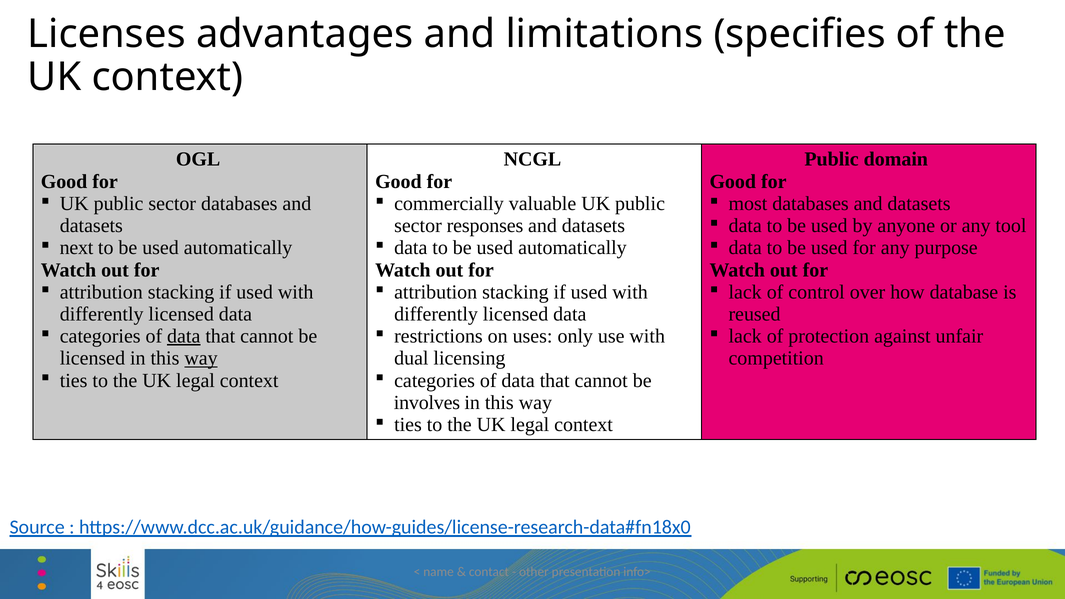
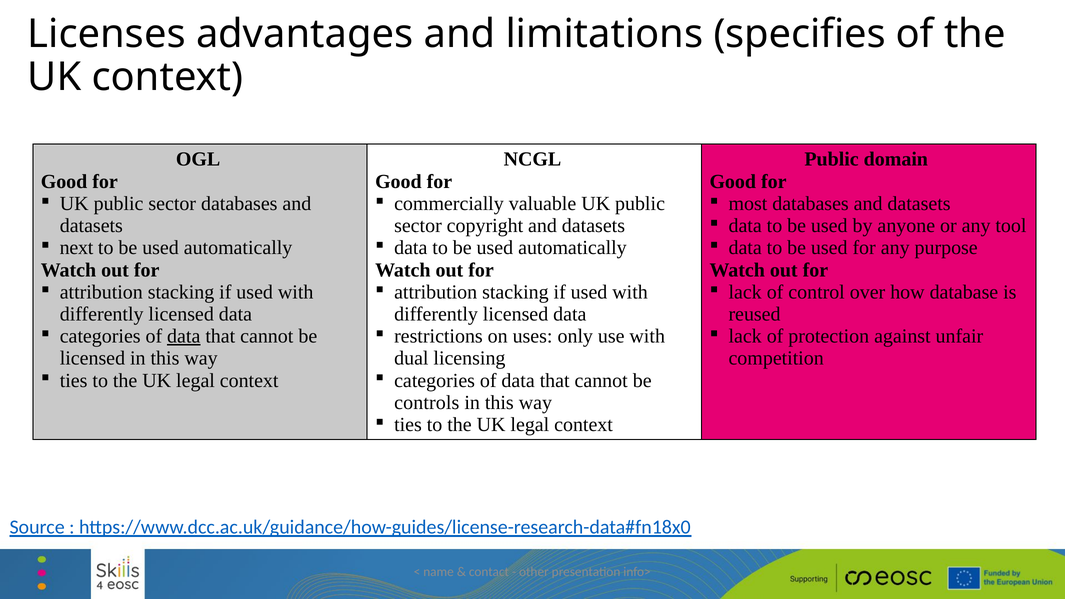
responses: responses -> copyright (485, 226)
way underline: present -> none (201, 358)
involves: involves -> controls (427, 403)
